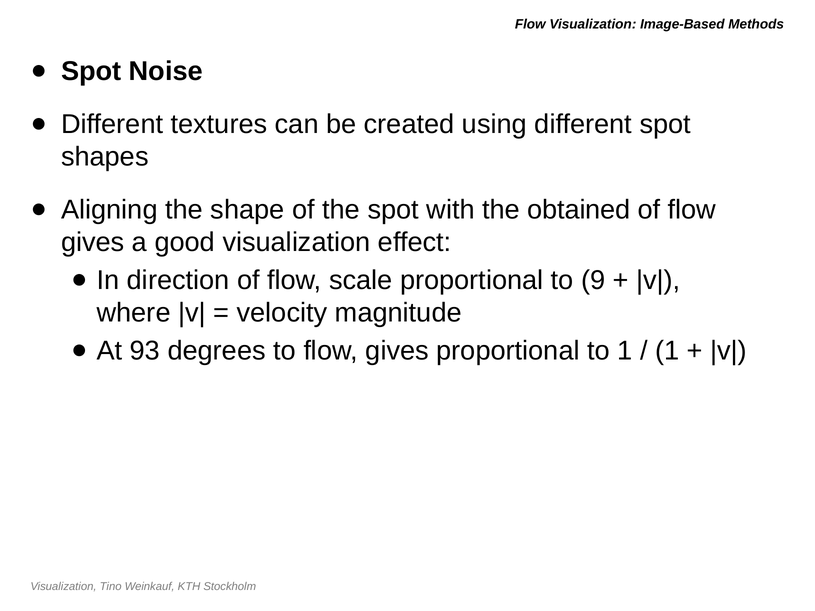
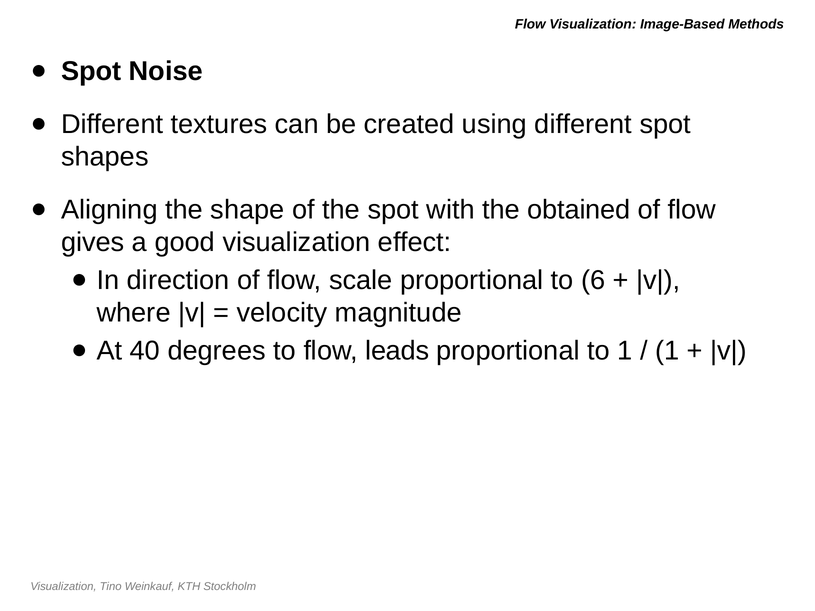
9: 9 -> 6 (593, 280)
93: 93 -> 40 (145, 351)
to flow gives: gives -> leads (397, 351)
